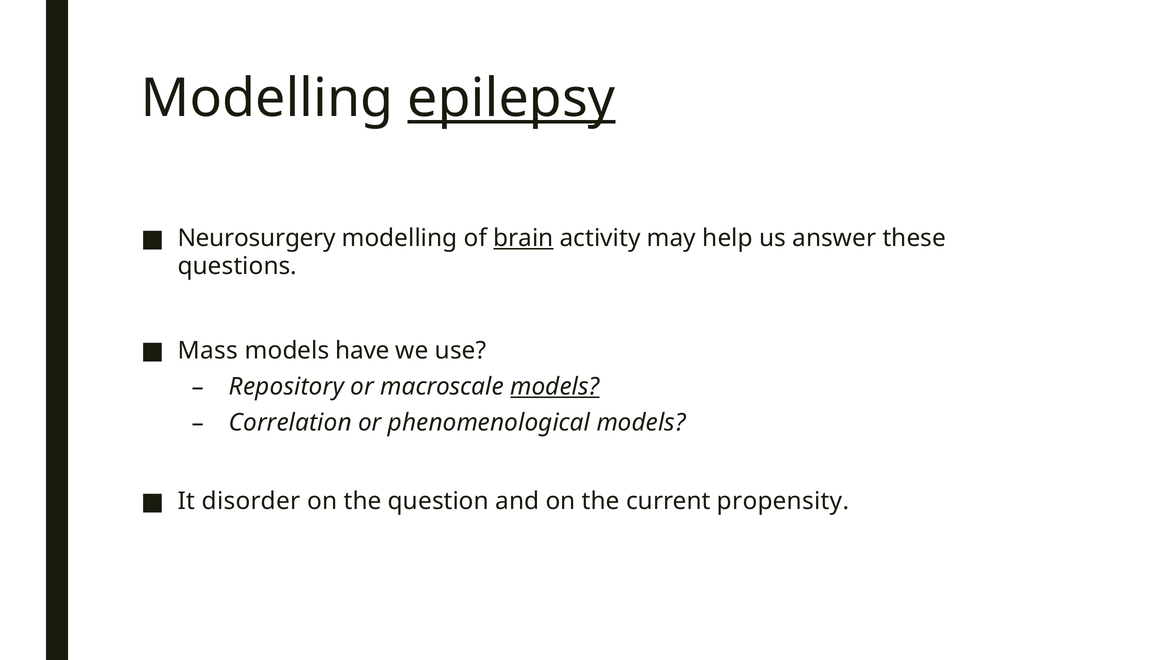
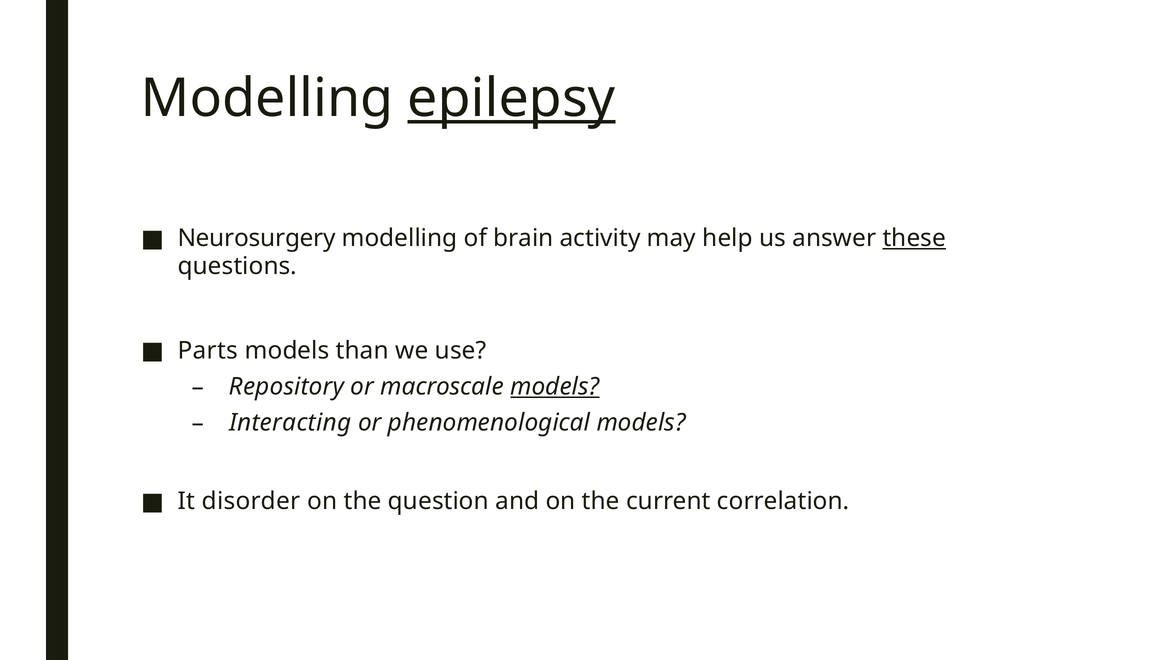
brain underline: present -> none (523, 239)
these underline: none -> present (914, 239)
Mass: Mass -> Parts (208, 351)
have: have -> than (362, 351)
Correlation: Correlation -> Interacting (290, 423)
propensity: propensity -> correlation (783, 501)
